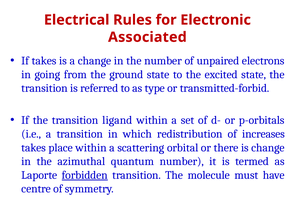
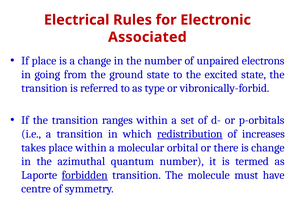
If takes: takes -> place (44, 61)
transmitted-forbid: transmitted-forbid -> vibronically-forbid (225, 88)
ligand: ligand -> ranges (117, 120)
redistribution underline: none -> present (190, 134)
scattering: scattering -> molecular (141, 148)
